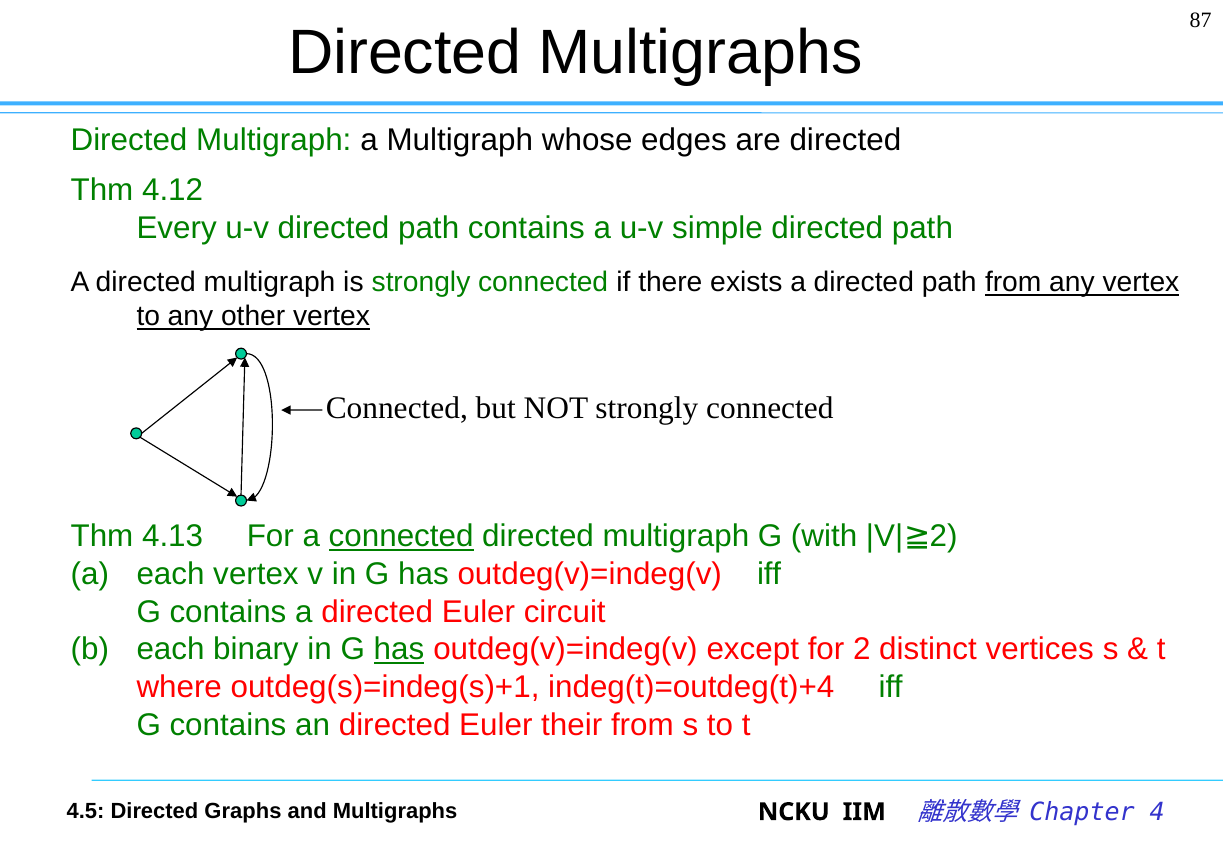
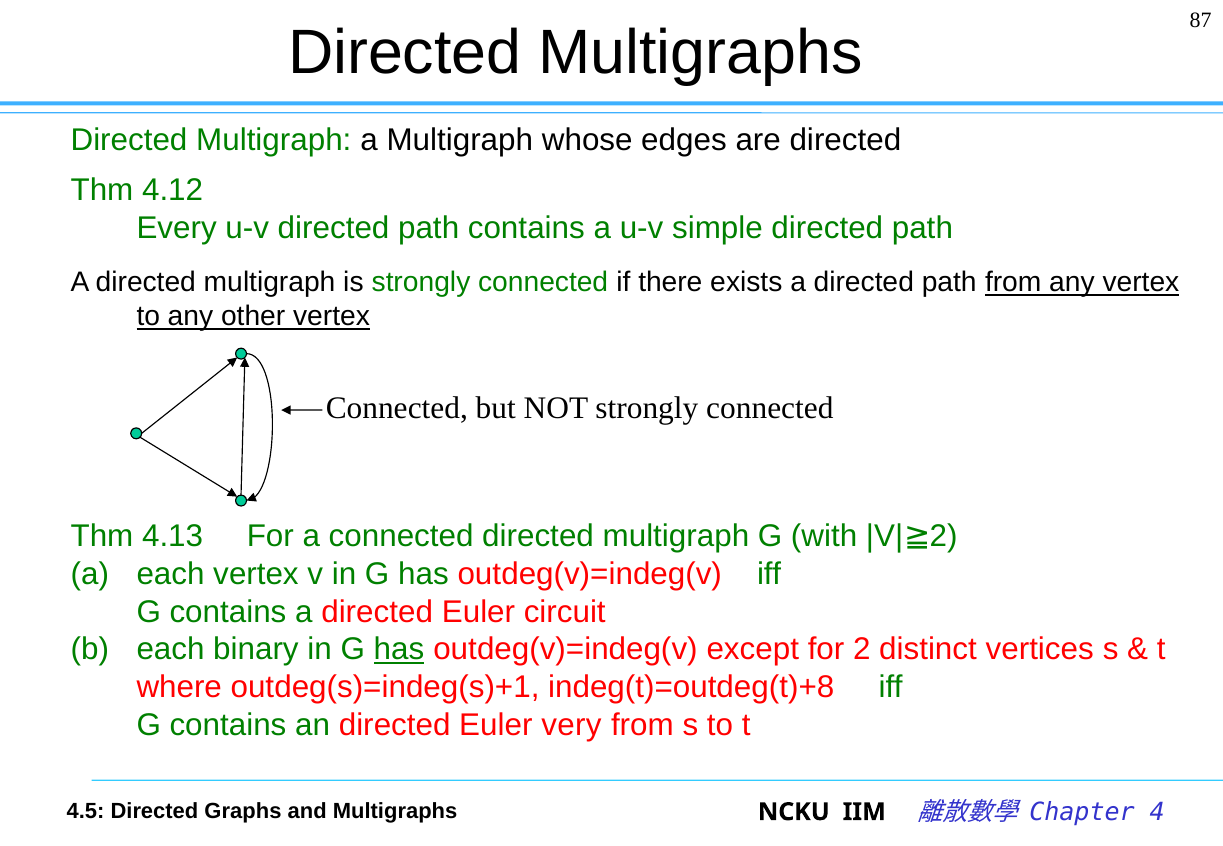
connected underline: present -> none (401, 537)
indeg(t)=outdeg(t)+4: indeg(t)=outdeg(t)+4 -> indeg(t)=outdeg(t)+8 (691, 688)
their: their -> very (572, 725)
